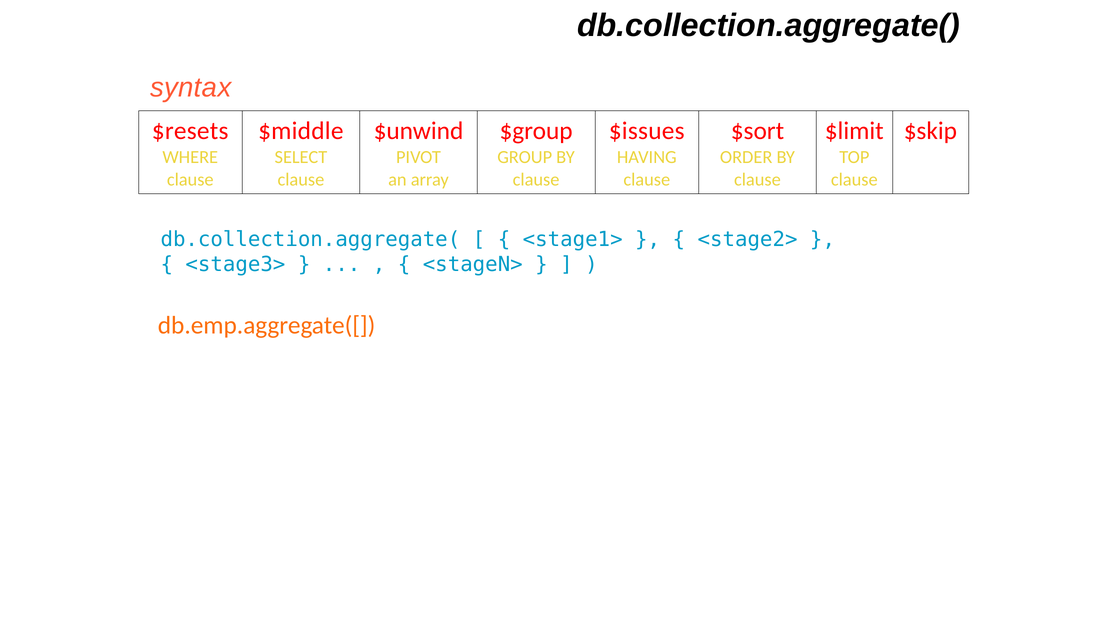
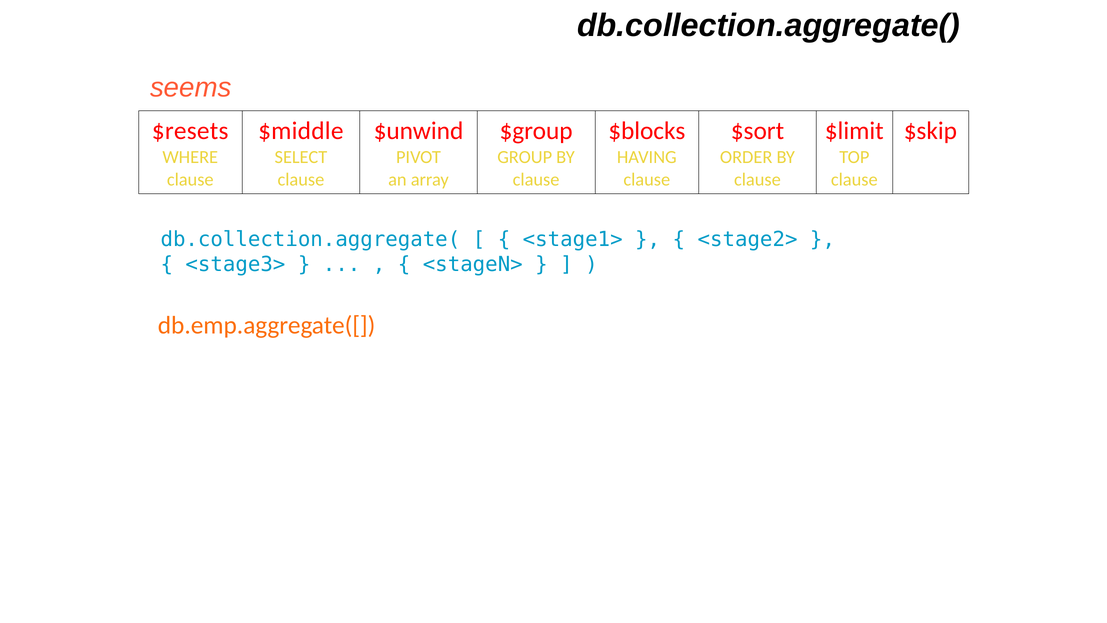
syntax: syntax -> seems (191, 88)
$issues: $issues -> $blocks (647, 131)
